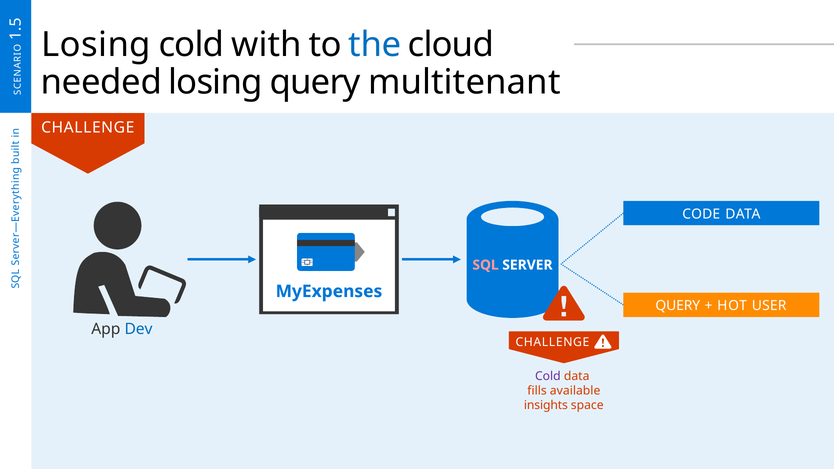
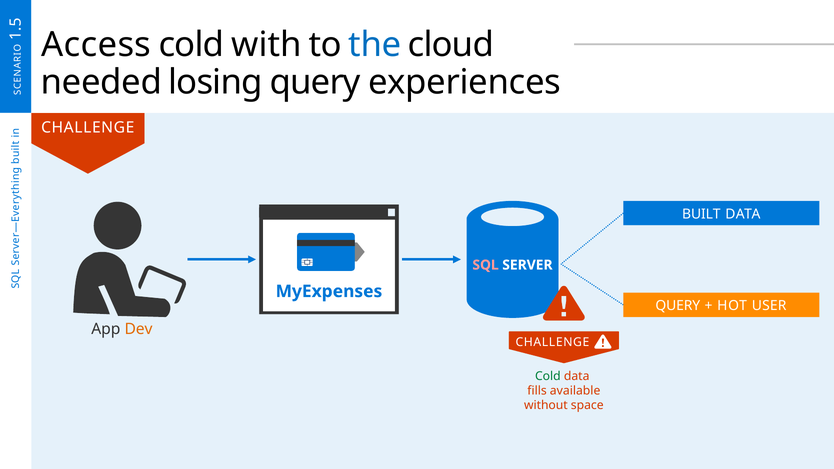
Losing: Losing -> Access (96, 45)
multitenant: multitenant -> experiences (465, 82)
CODE: CODE -> BUILT (701, 214)
Dev colour: blue -> orange (139, 329)
Cold colour: purple -> green (548, 376)
insights: insights -> without (546, 406)
